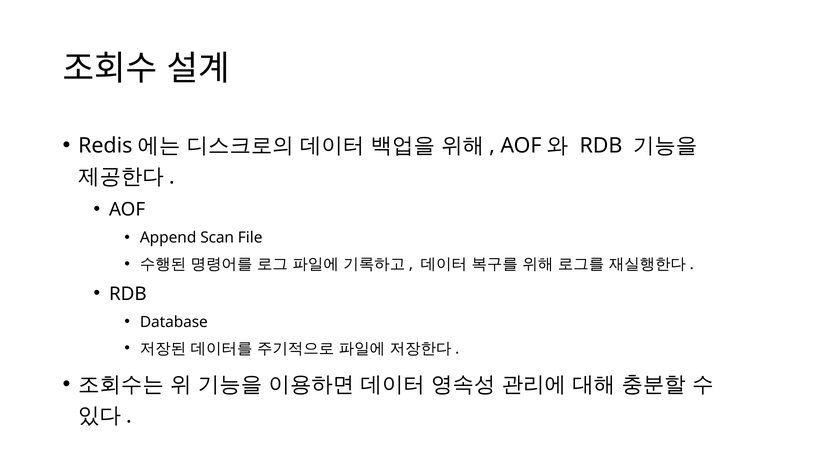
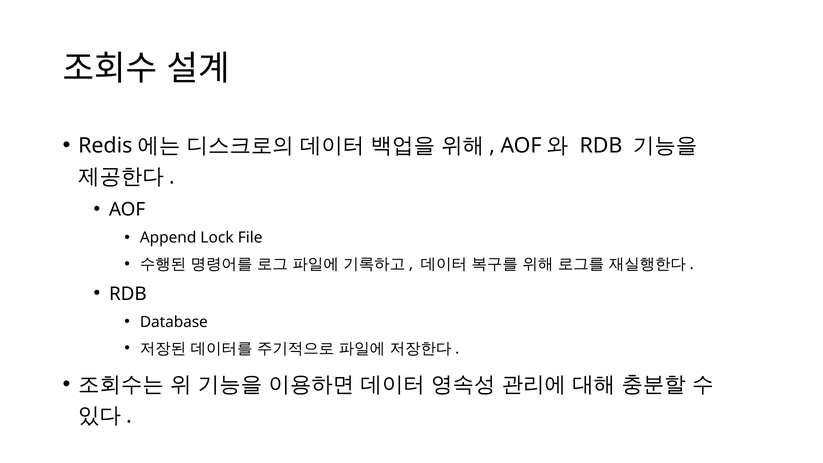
Scan: Scan -> Lock (217, 238)
